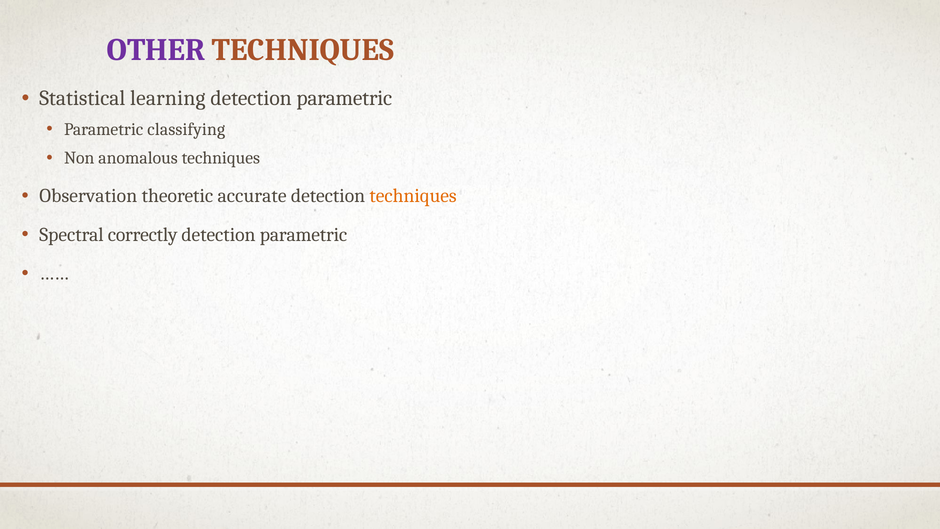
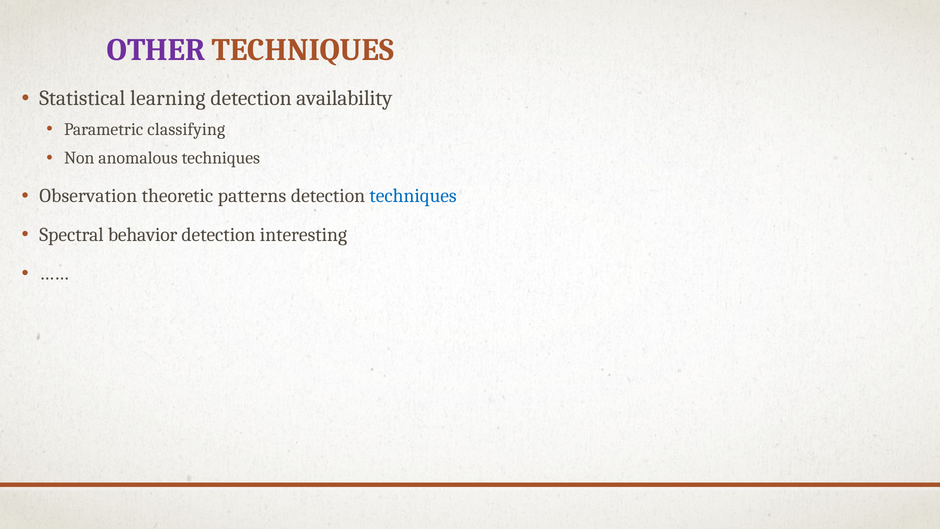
parametric: parametric -> availability (344, 98)
accurate: accurate -> patterns (252, 196)
techniques colour: orange -> blue (413, 196)
correctly: correctly -> behavior (143, 235)
parametric: parametric -> interesting (303, 235)
